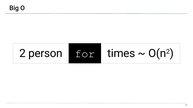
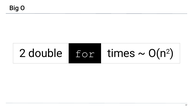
person: person -> double (45, 54)
